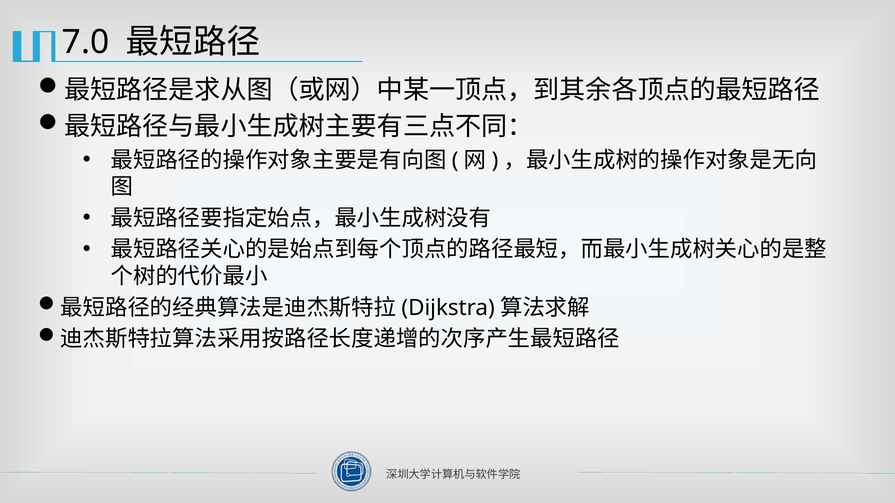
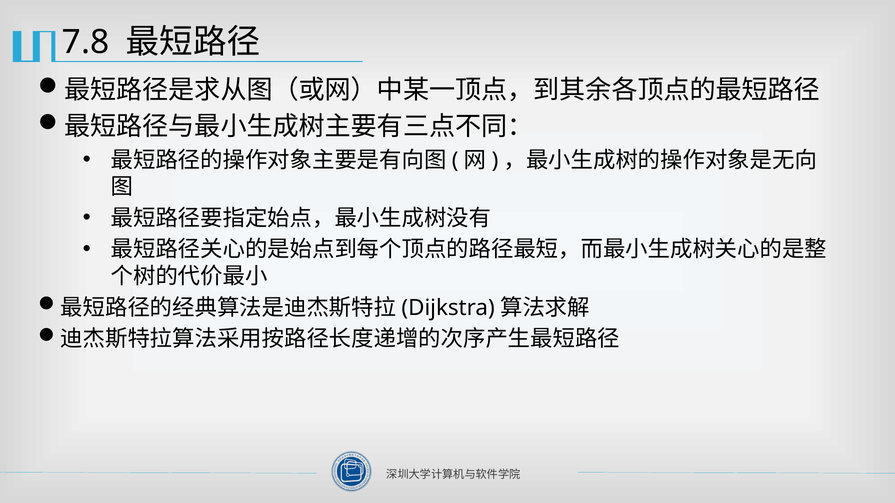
7.0: 7.0 -> 7.8 (86, 42)
